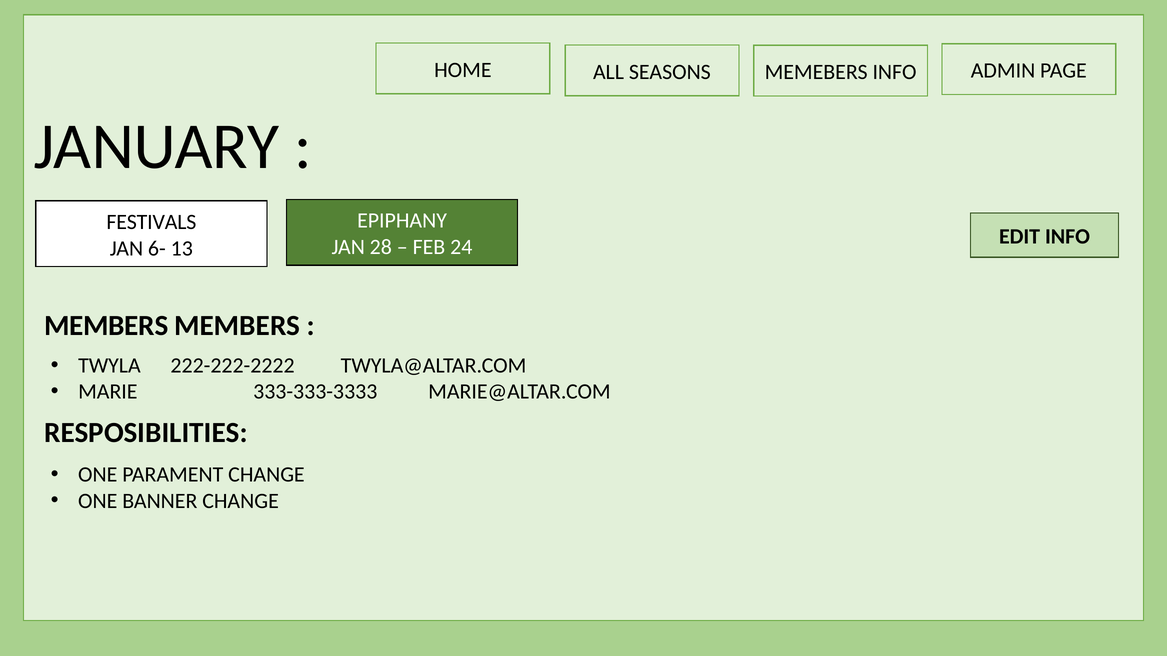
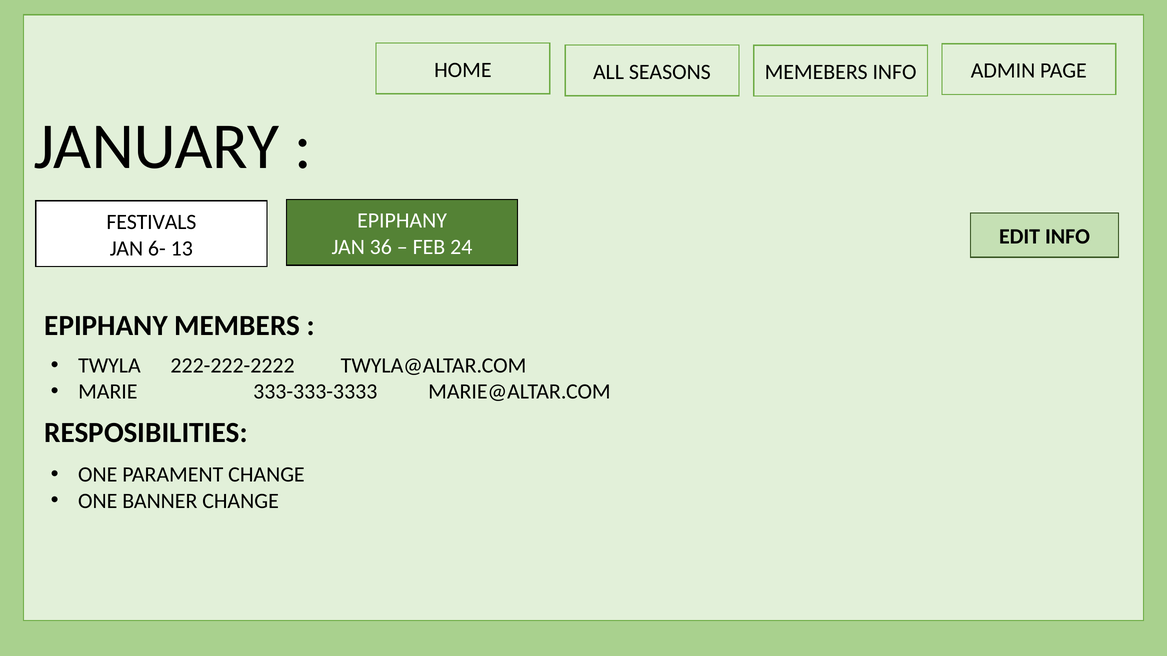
28: 28 -> 36 (381, 247)
MEMBERS: MEMBERS -> EPIPHANY (106, 326)
